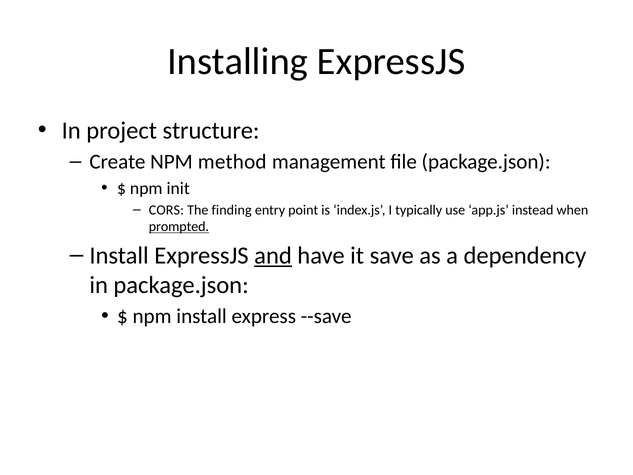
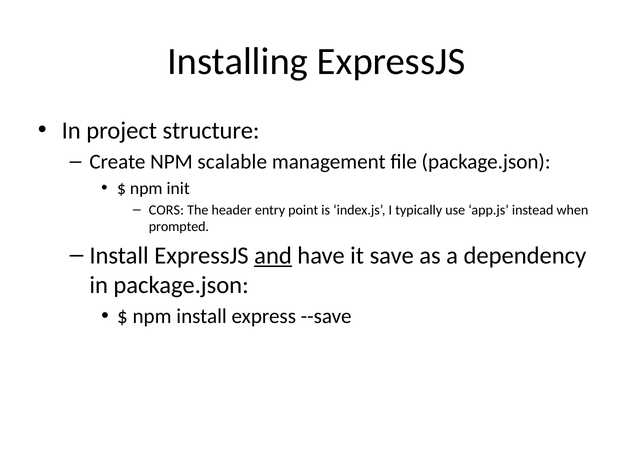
method: method -> scalable (232, 162)
finding: finding -> header (232, 210)
prompted underline: present -> none (179, 227)
